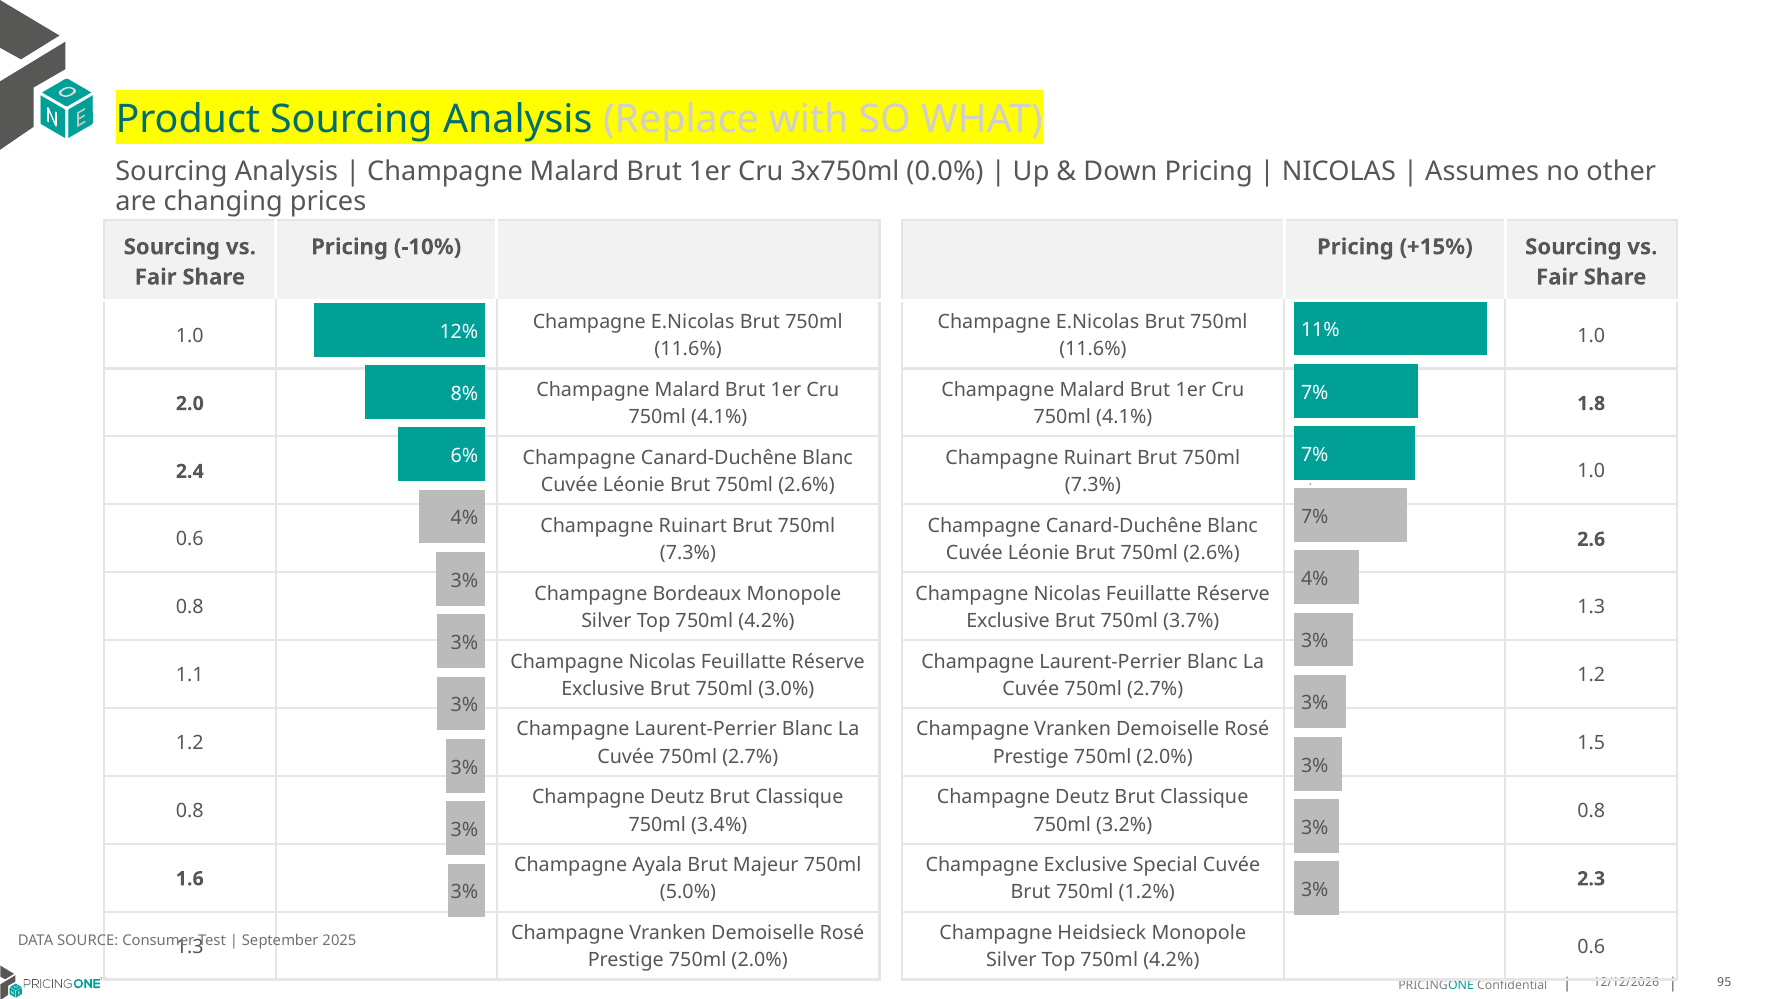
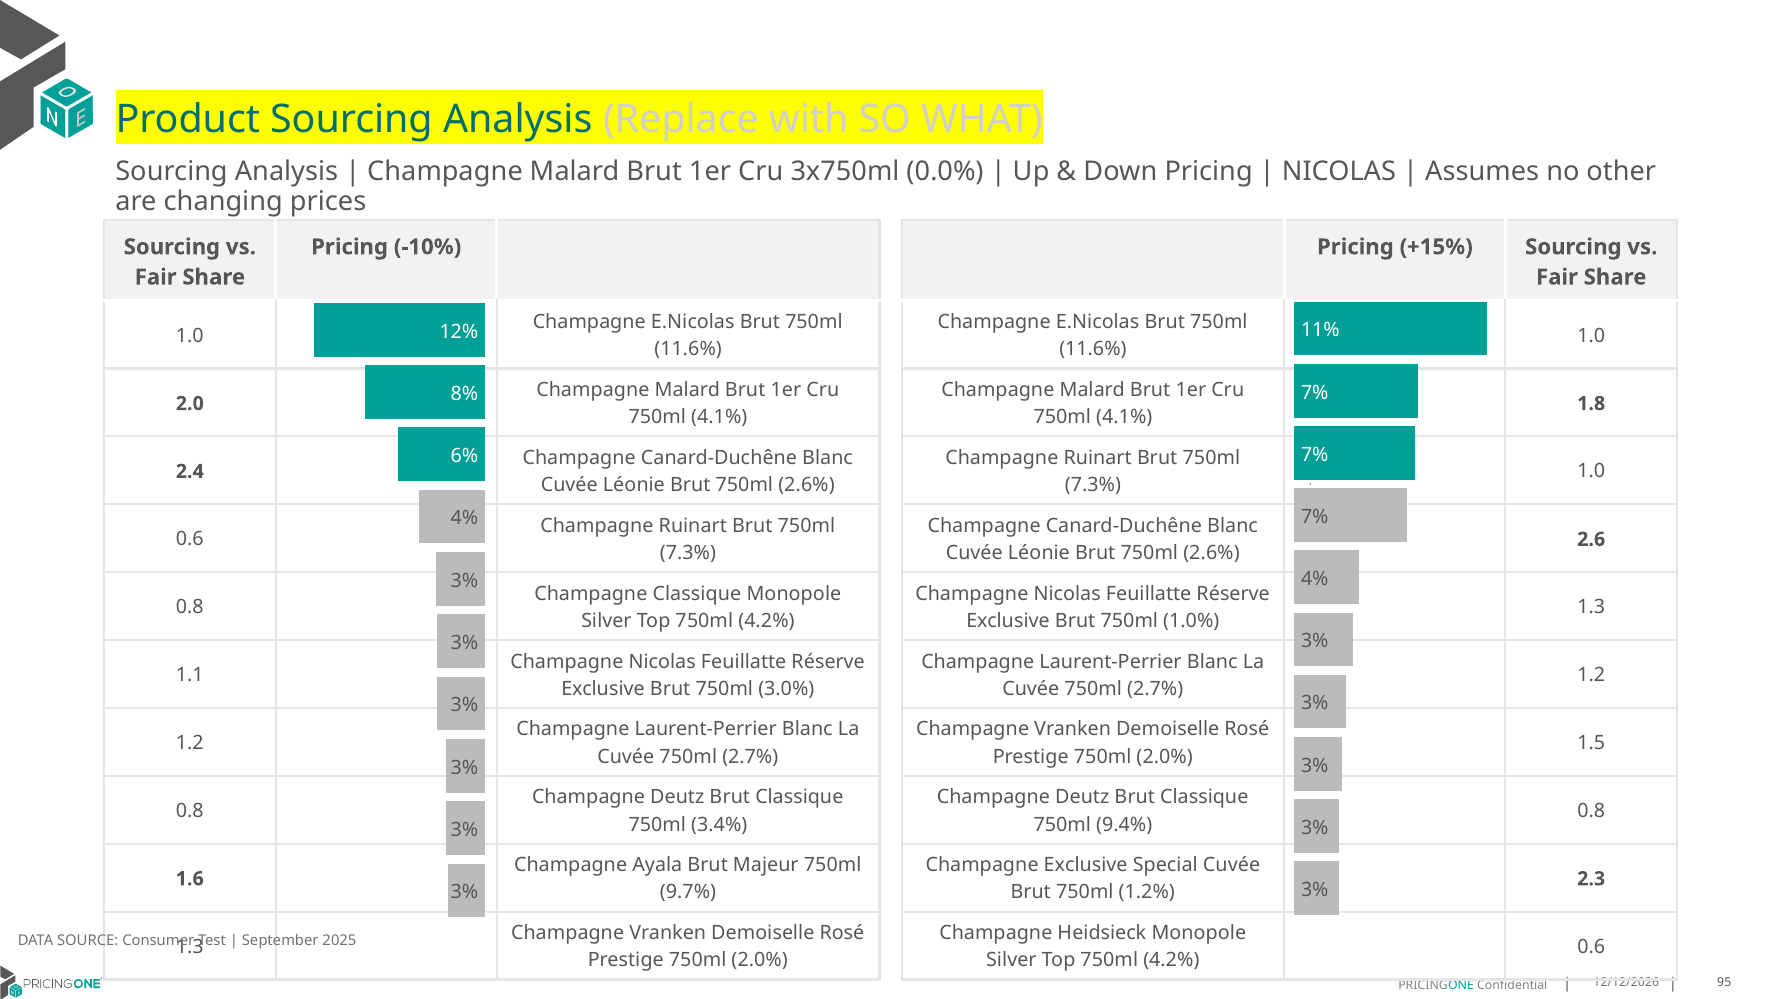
Champagne Bordeaux: Bordeaux -> Classique (697, 593)
3.7%: 3.7% -> 1.0% (1191, 621)
3.2%: 3.2% -> 9.4% (1124, 824)
5.0%: 5.0% -> 9.7% (688, 892)
